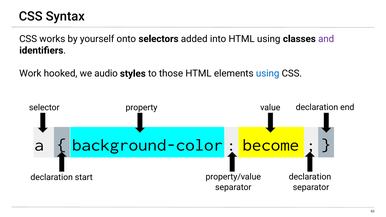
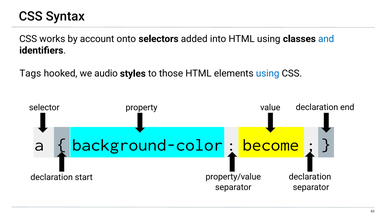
yourself: yourself -> account (97, 39)
and colour: purple -> blue (326, 39)
Work: Work -> Tags (30, 74)
